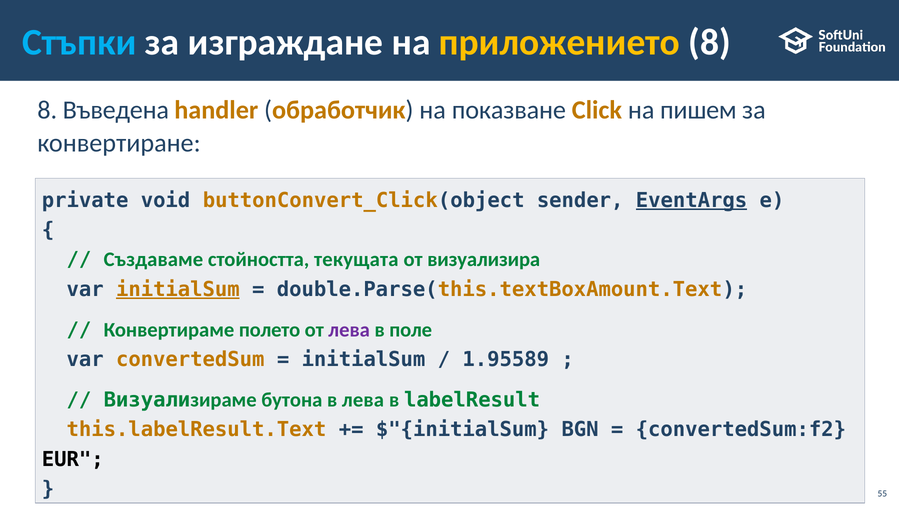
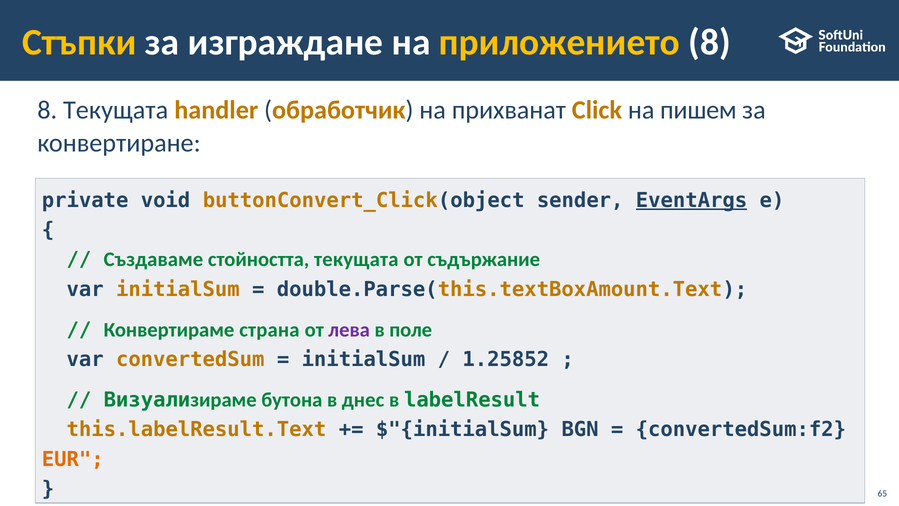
Стъпки colour: light blue -> yellow (79, 43)
8 Въведена: Въведена -> Текущата (116, 110)
показване: показване -> прихванат (509, 110)
визуализира: визуализира -> съдържание (484, 260)
initialSum underline: present -> none (178, 289)
полето: полето -> страна (269, 330)
1.95589: 1.95589 -> 1.25852 (506, 359)
в лева: лева -> днес (363, 400)
EUR colour: black -> orange (73, 459)
55: 55 -> 65 (882, 493)
